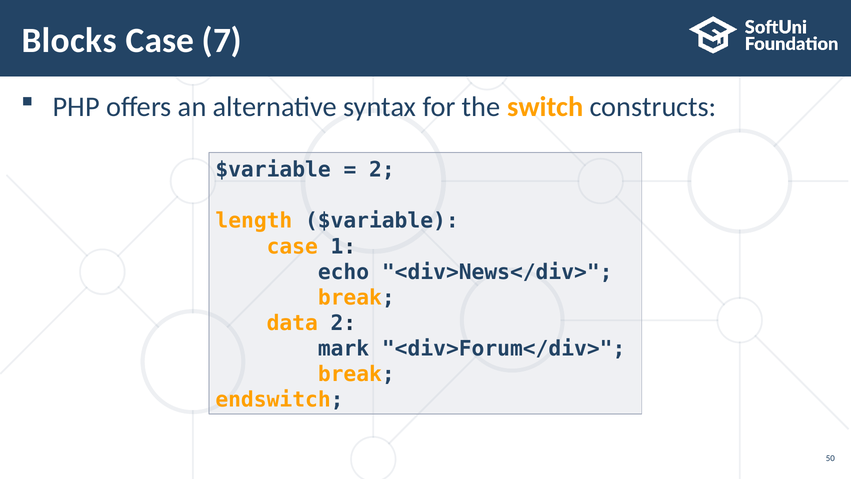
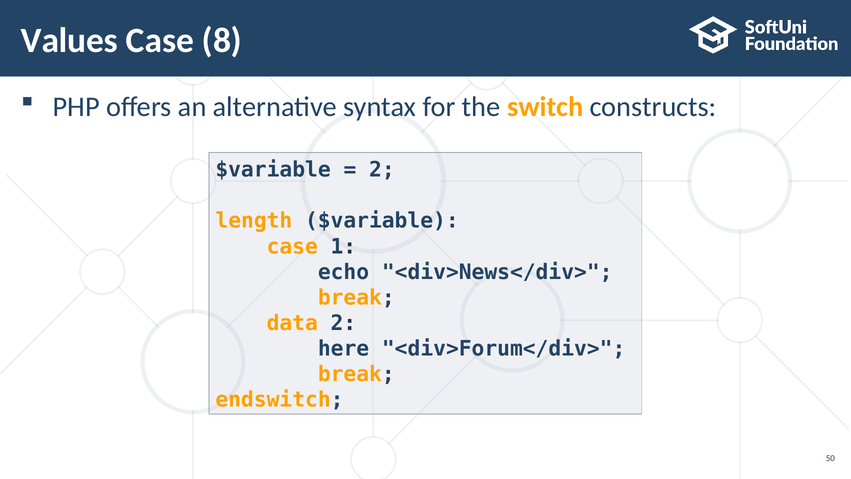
Blocks: Blocks -> Values (69, 40)
7: 7 -> 8 (222, 40)
mark: mark -> here (344, 349)
